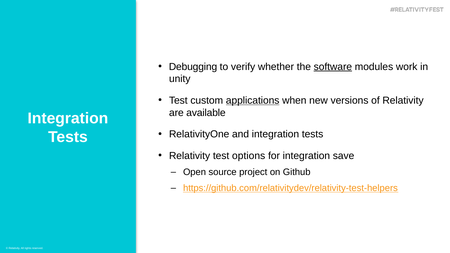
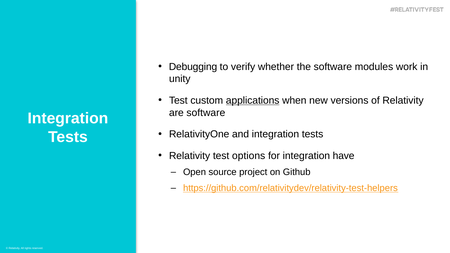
software underline: present -> none (333, 67)
are available: available -> software (206, 113)
save: save -> have (344, 156)
